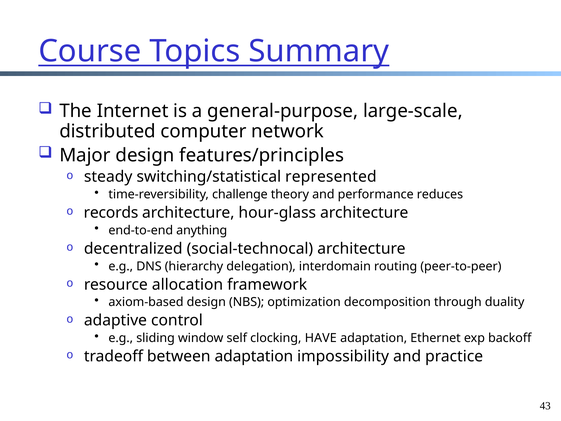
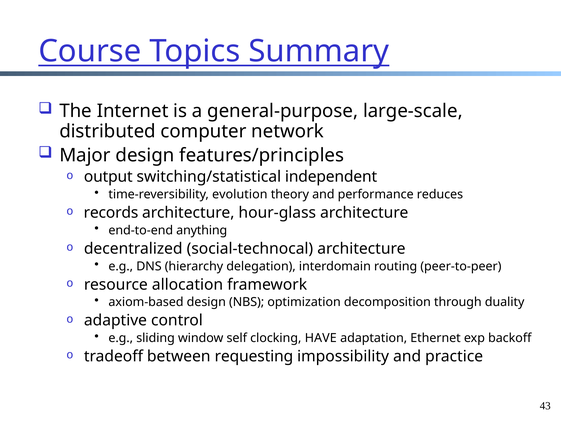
steady: steady -> output (108, 177)
represented: represented -> independent (331, 177)
challenge: challenge -> evolution (240, 194)
between adaptation: adaptation -> requesting (254, 356)
